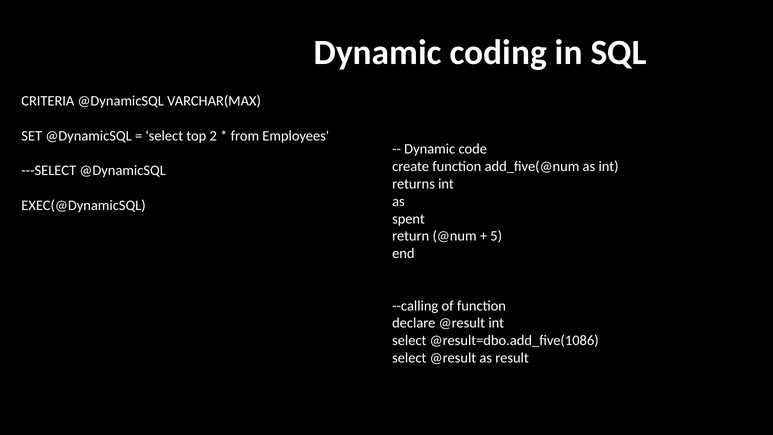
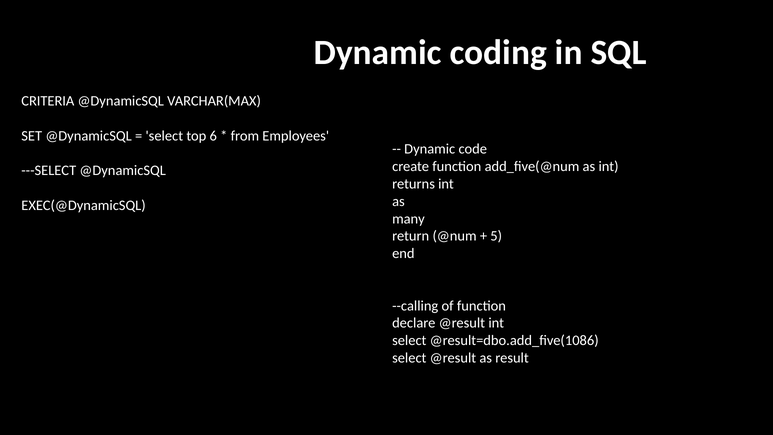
2: 2 -> 6 (213, 136)
spent: spent -> many (408, 219)
